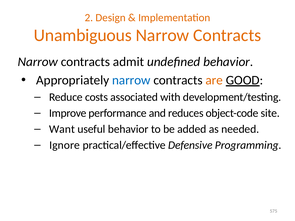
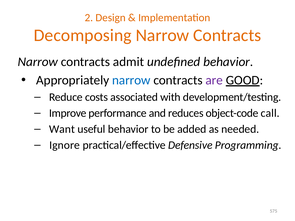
Unambiguous: Unambiguous -> Decomposing (83, 35)
are colour: orange -> purple (214, 80)
site: site -> call (270, 113)
